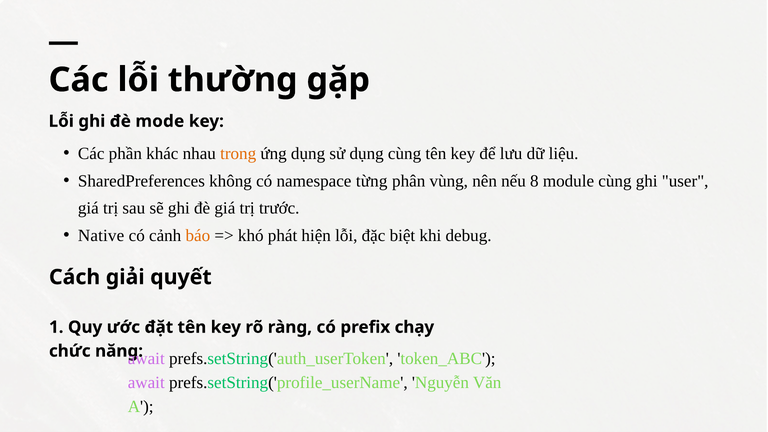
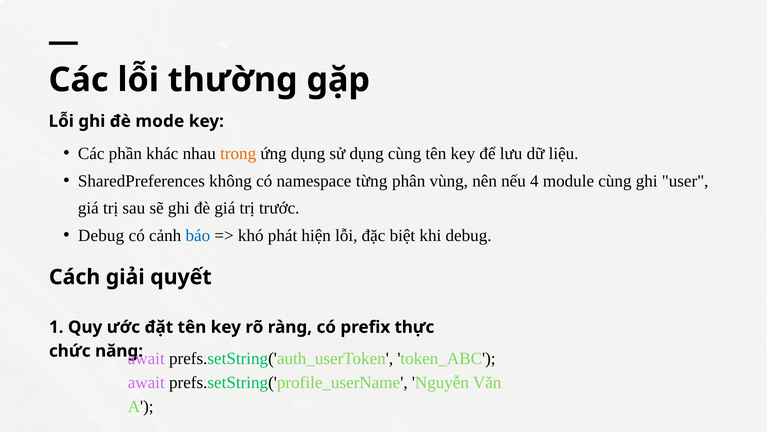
8: 8 -> 4 (534, 181)
Native: Native -> Debug (101, 236)
báo colour: orange -> blue (198, 236)
chạy: chạy -> thực (414, 327)
